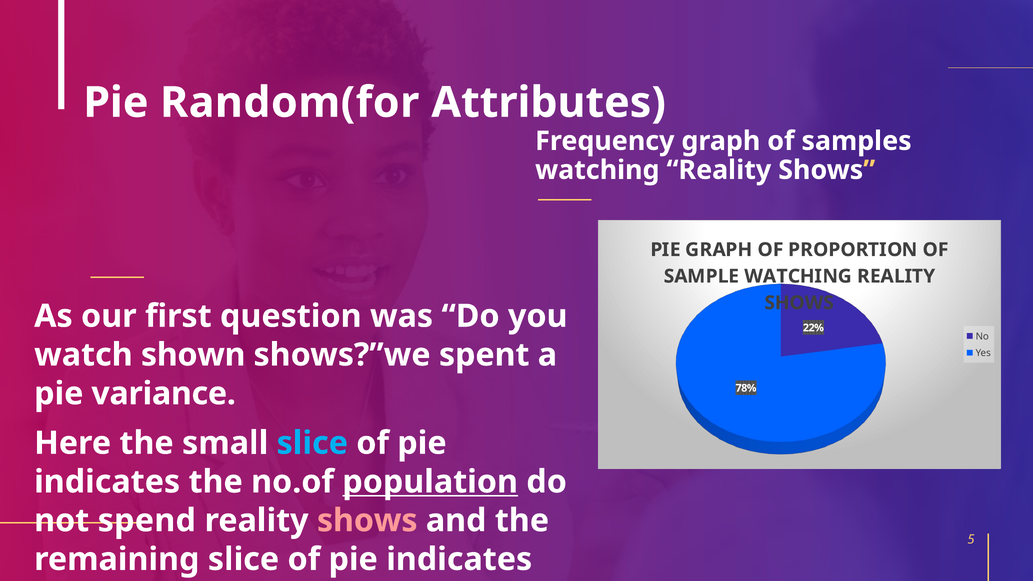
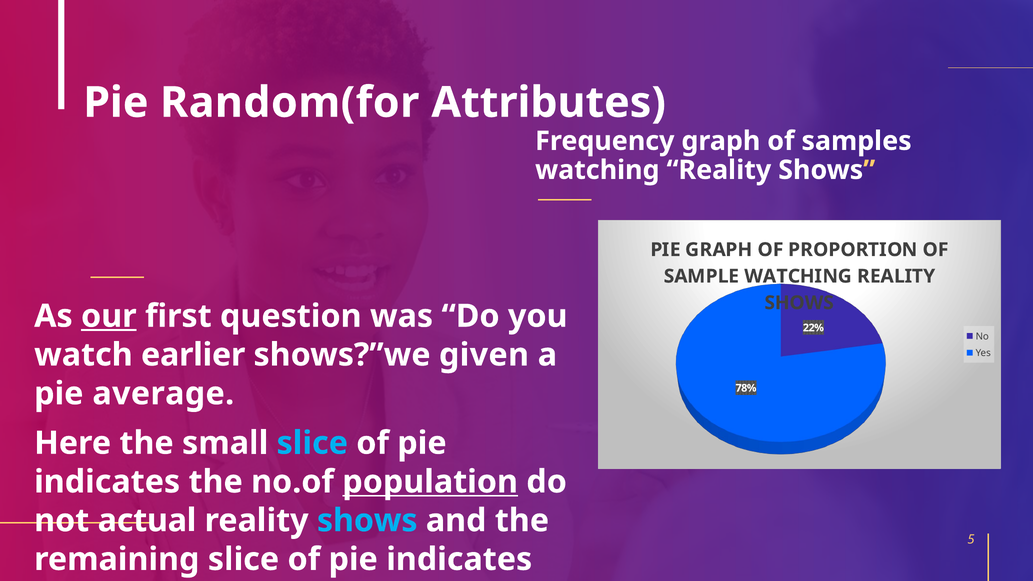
our underline: none -> present (109, 316)
shown: shown -> earlier (193, 355)
spent: spent -> given (484, 355)
variance: variance -> average (163, 394)
spend: spend -> actual (147, 521)
shows colour: pink -> light blue (367, 521)
